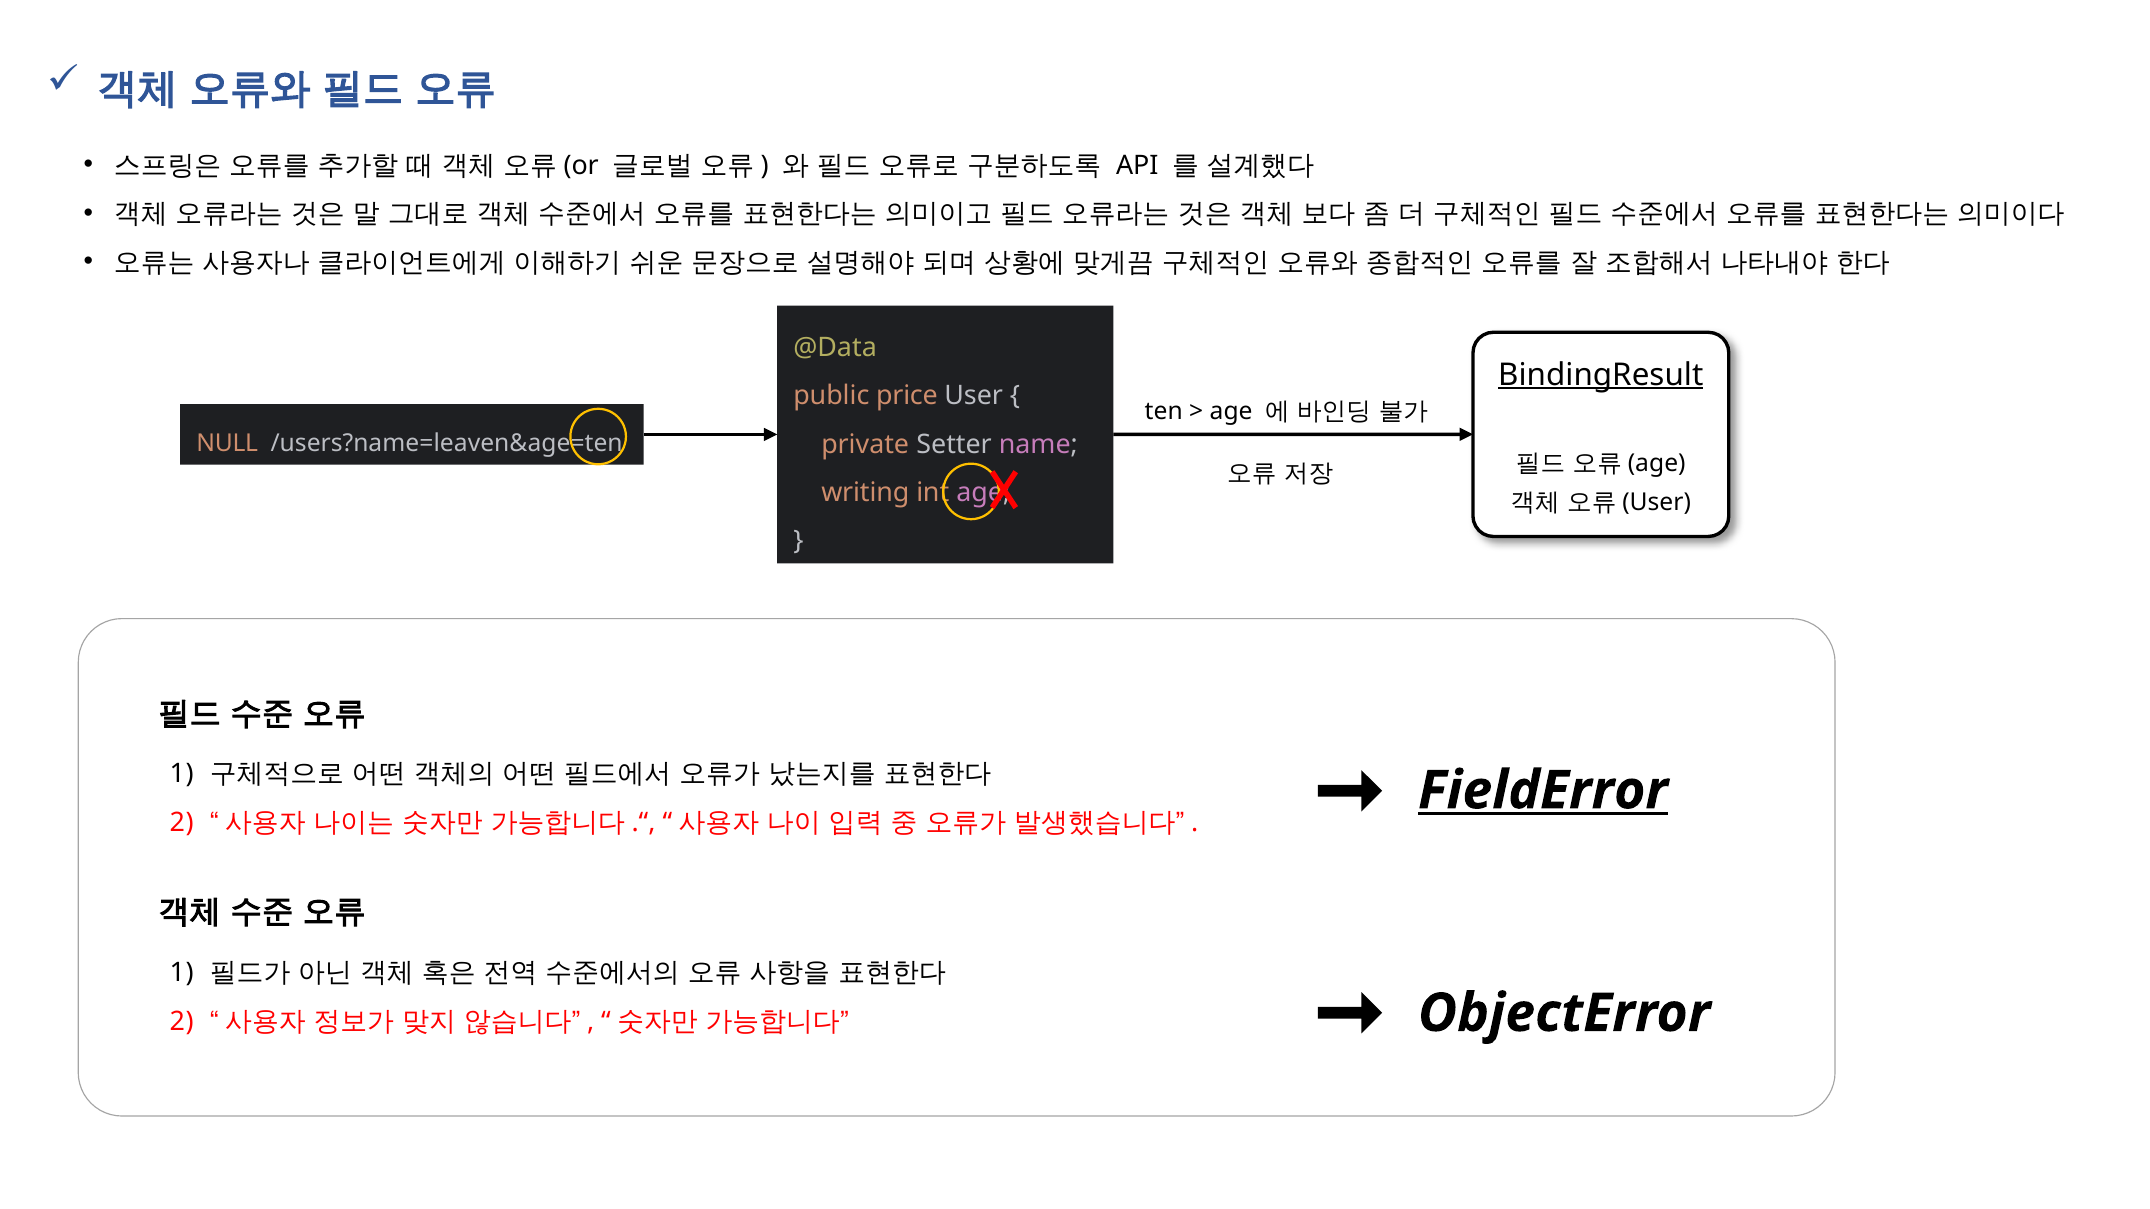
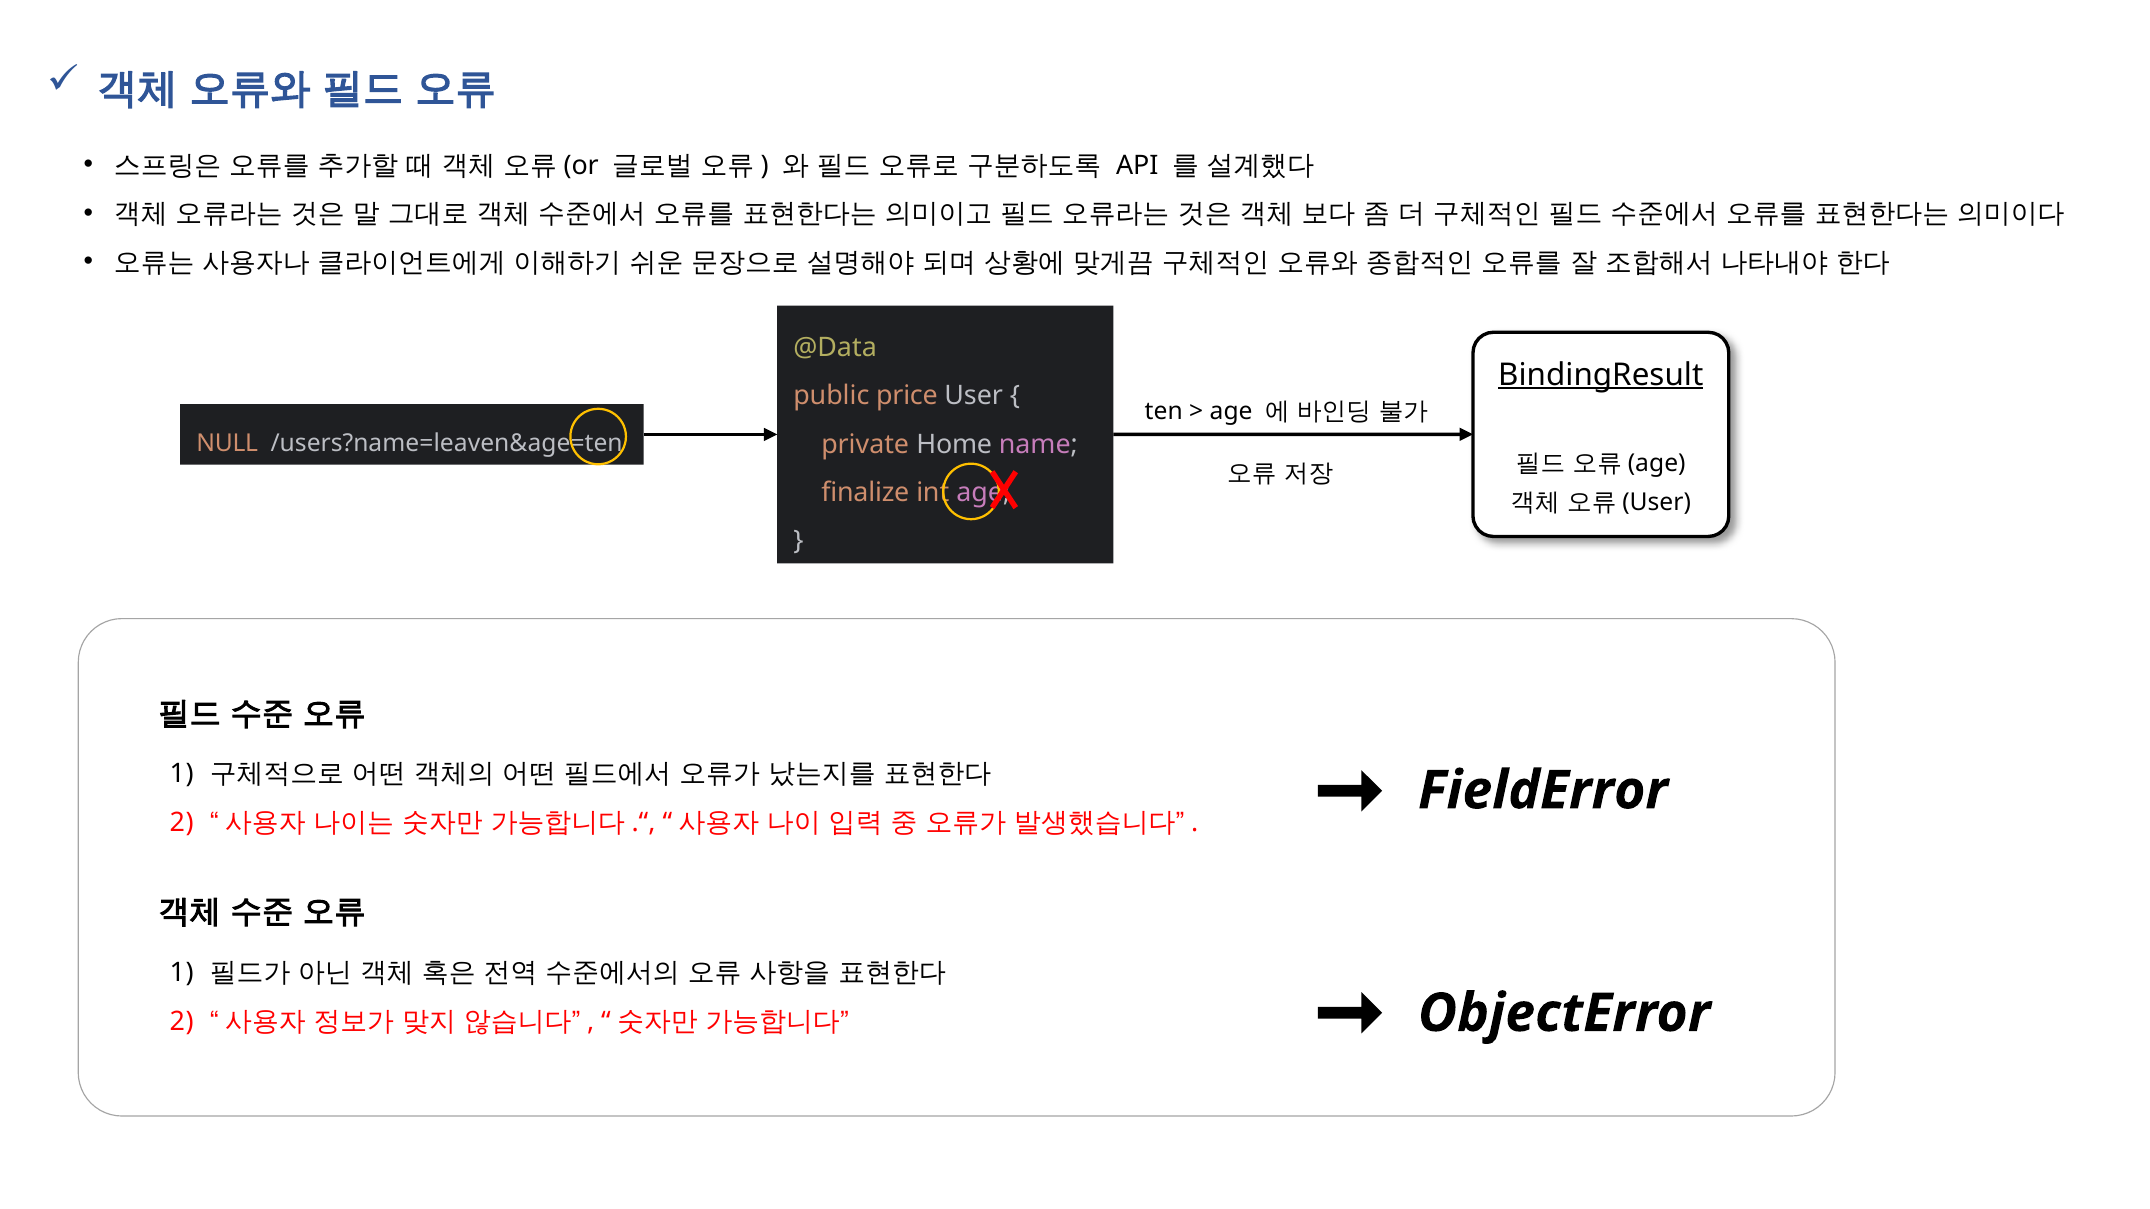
Setter: Setter -> Home (954, 444)
writing: writing -> finalize (865, 493)
FieldError underline: present -> none (1543, 791)
